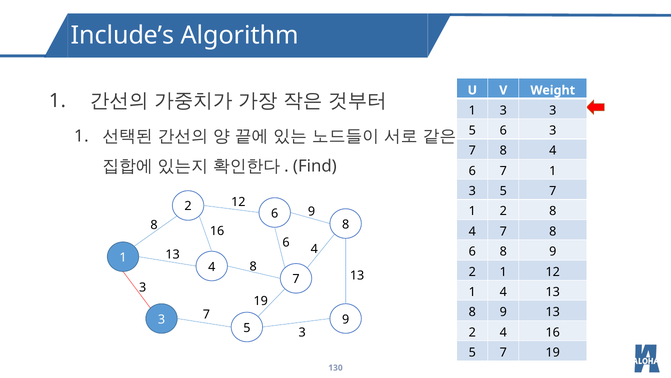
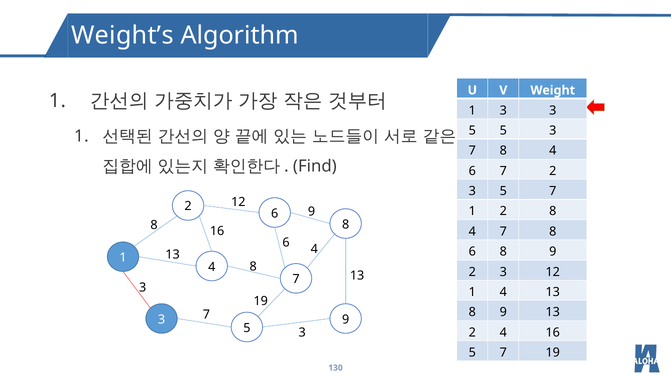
Include’s: Include’s -> Weight’s (122, 36)
5 6: 6 -> 5 (503, 130)
6 7 1: 1 -> 2 (553, 171)
1: 1 -> 3 (503, 271)
